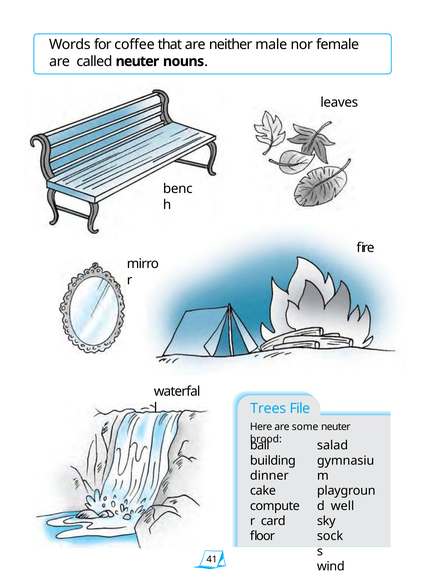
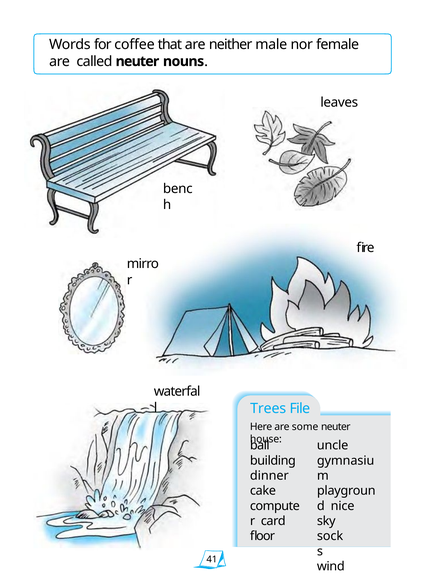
brood: brood -> house (266, 439)
salad: salad -> uncle (333, 446)
well: well -> nice (343, 506)
